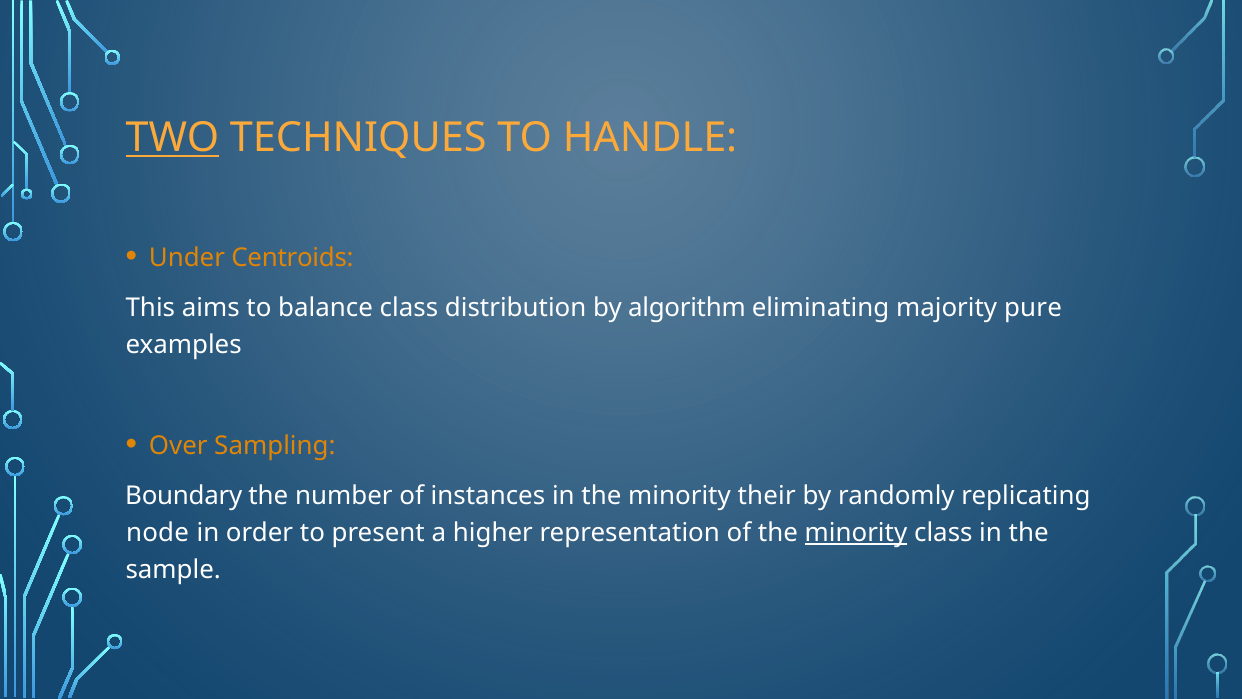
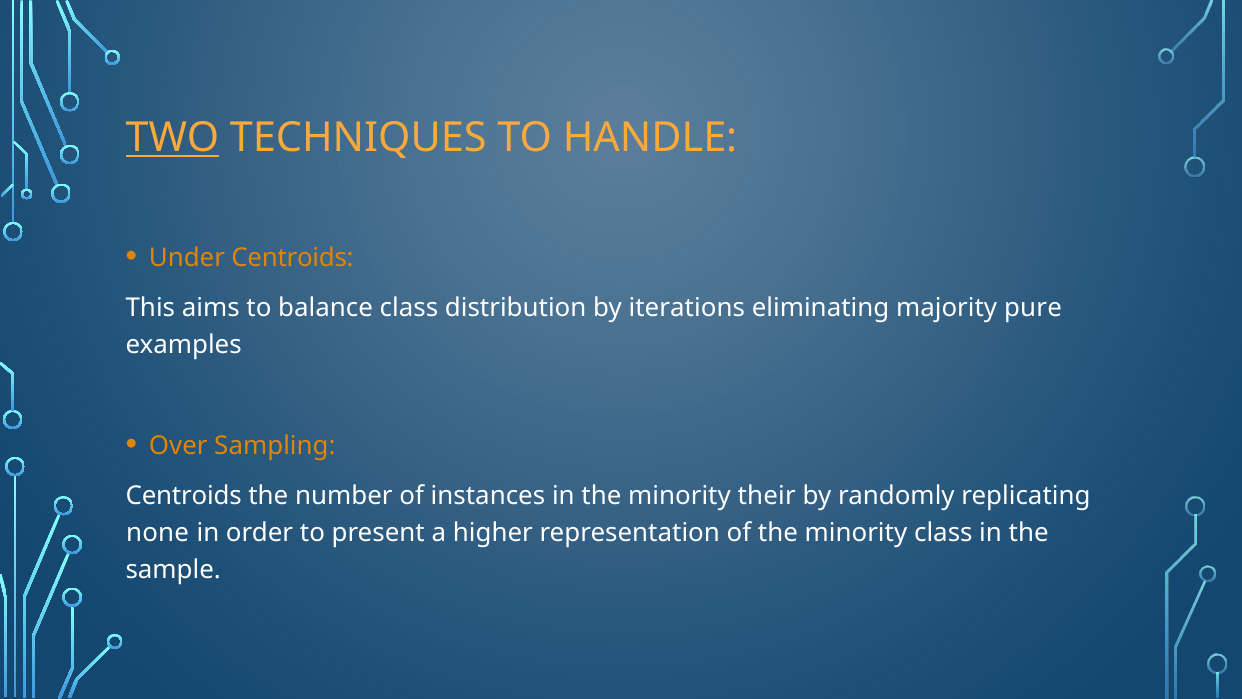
algorithm: algorithm -> iterations (687, 308)
Boundary: Boundary -> Centroids (184, 495)
node: node -> none (158, 533)
minority underline: present -> none (856, 533)
